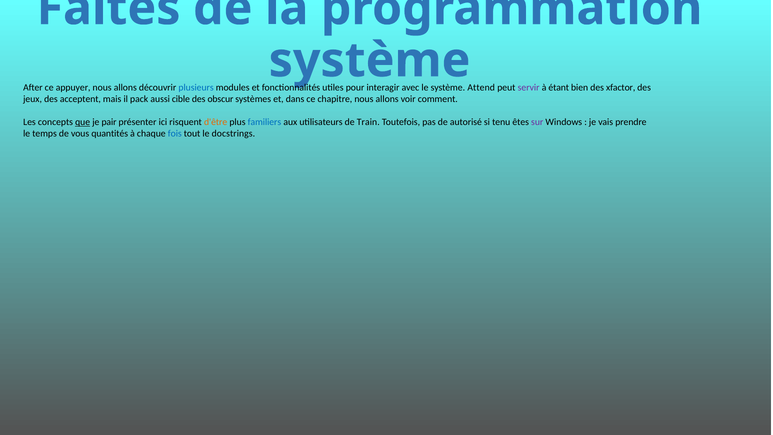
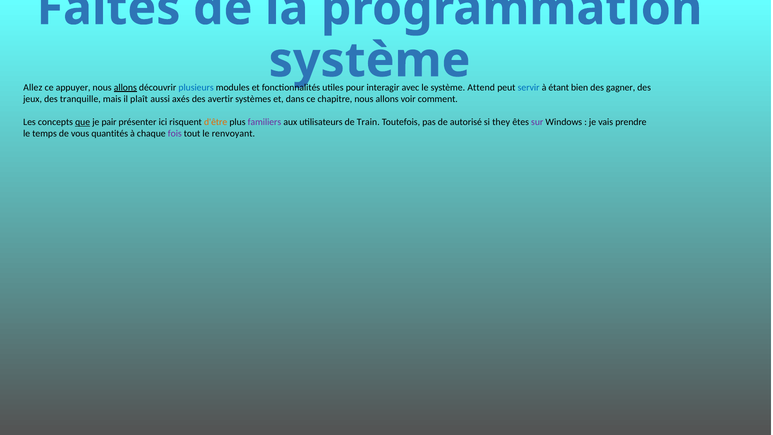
After: After -> Allez (33, 87)
allons underline: none -> present (125, 87)
servir colour: purple -> blue (529, 87)
xfactor: xfactor -> gagner (621, 87)
acceptent: acceptent -> tranquille (80, 99)
pack: pack -> plaît (139, 99)
cible: cible -> axés (181, 99)
obscur: obscur -> avertir (220, 99)
familiers colour: blue -> purple (264, 122)
tenu: tenu -> they (501, 122)
fois colour: blue -> purple (175, 134)
docstrings: docstrings -> renvoyant (233, 134)
